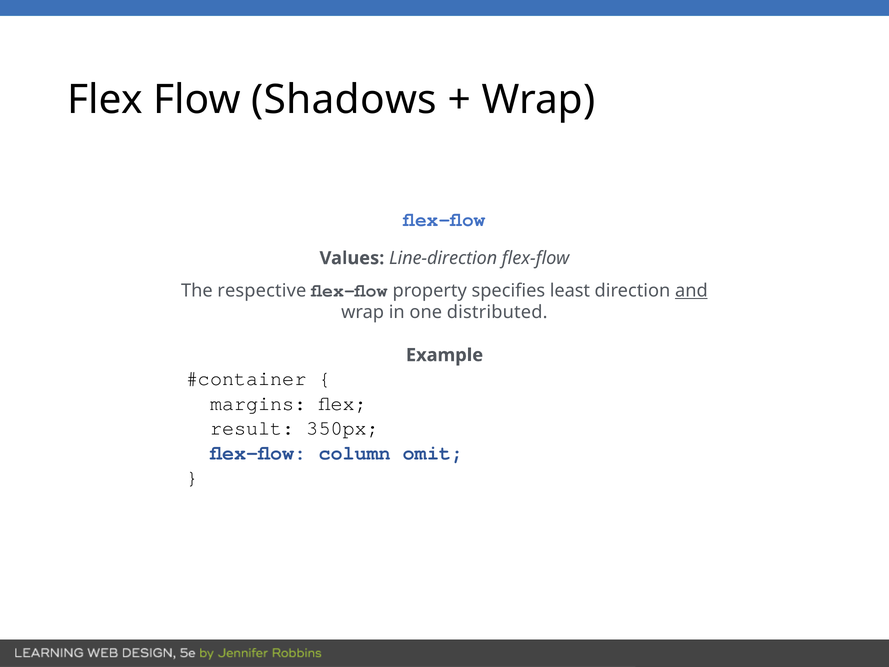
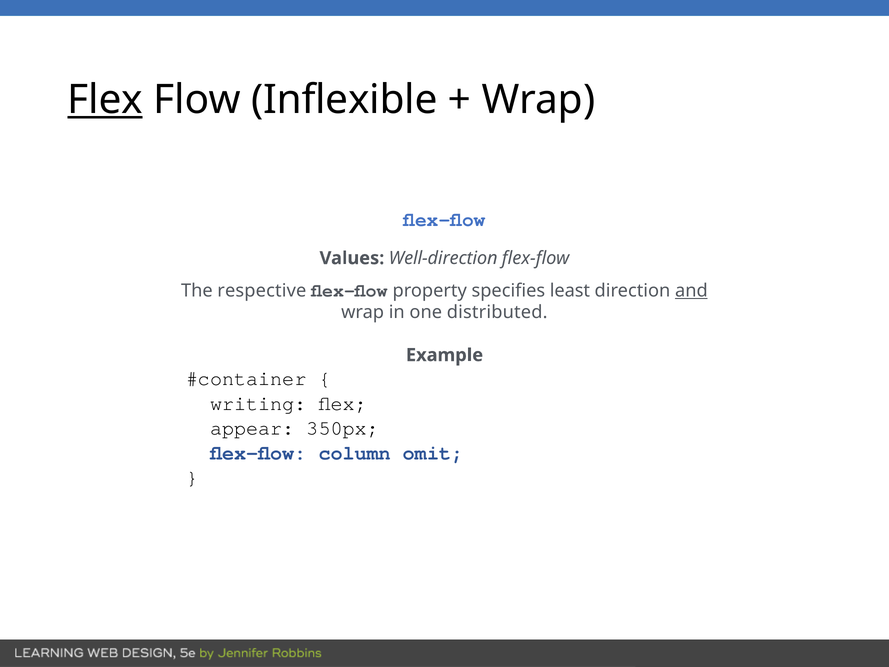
Flex underline: none -> present (105, 100)
Shadows: Shadows -> Inflexible (344, 100)
Line-direction: Line-direction -> Well-direction (443, 258)
margins: margins -> writing (258, 403)
result: result -> appear (252, 428)
